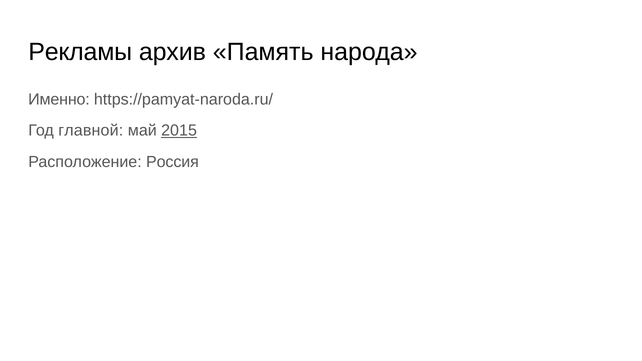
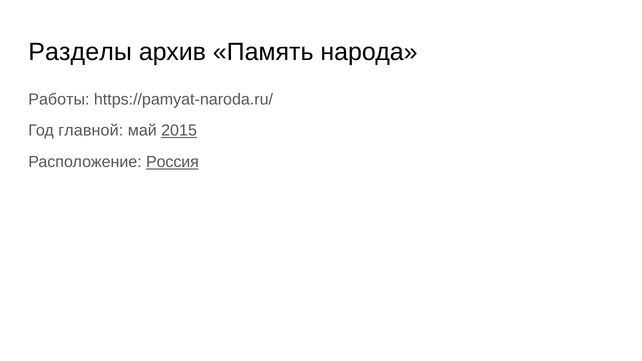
Рекламы: Рекламы -> Разделы (80, 52)
Именно: Именно -> Работы (59, 99)
Россия underline: none -> present (172, 162)
